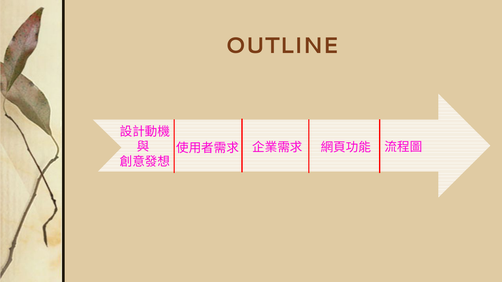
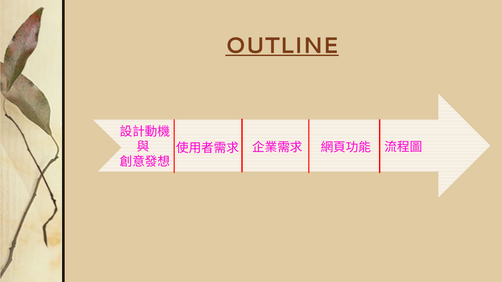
OUTLINE underline: none -> present (282, 46)
